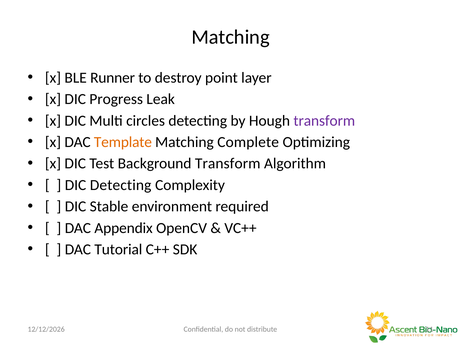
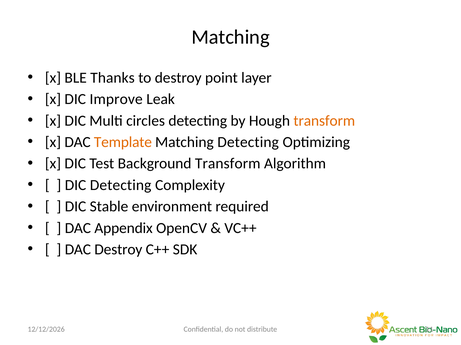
Runner: Runner -> Thanks (112, 78)
Progress: Progress -> Improve (116, 99)
transform colour: purple -> orange (324, 121)
Matching Complete: Complete -> Detecting (248, 142)
DAC Tutorial: Tutorial -> Destroy (118, 250)
